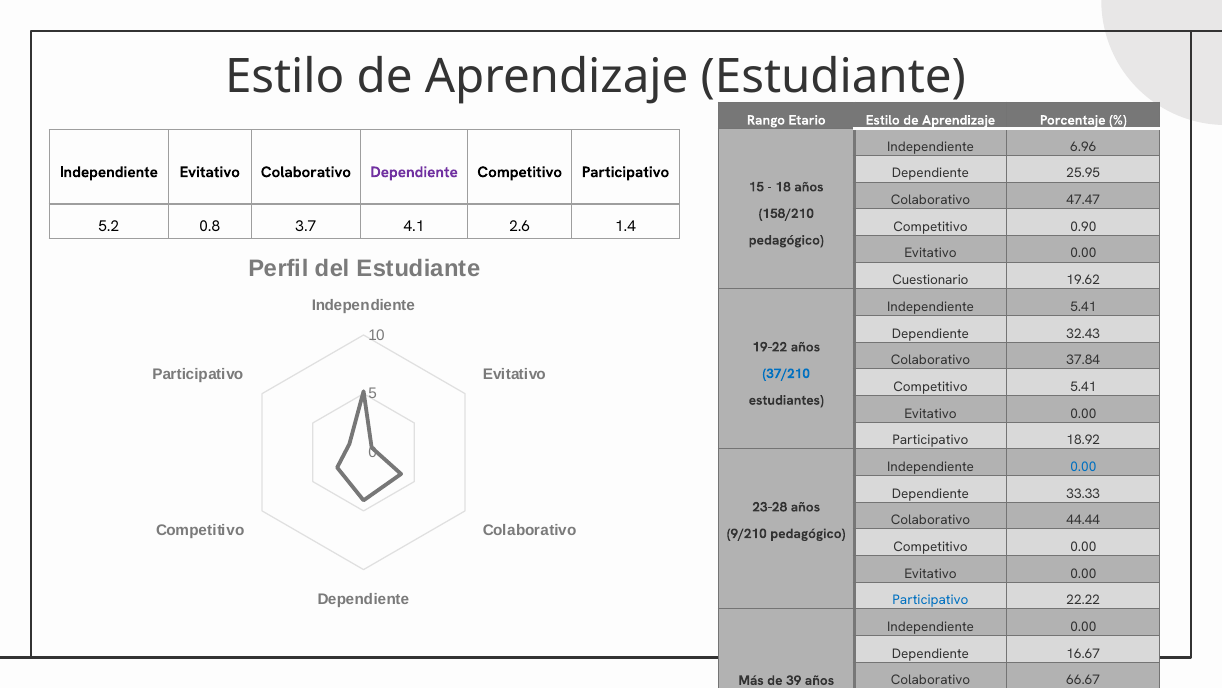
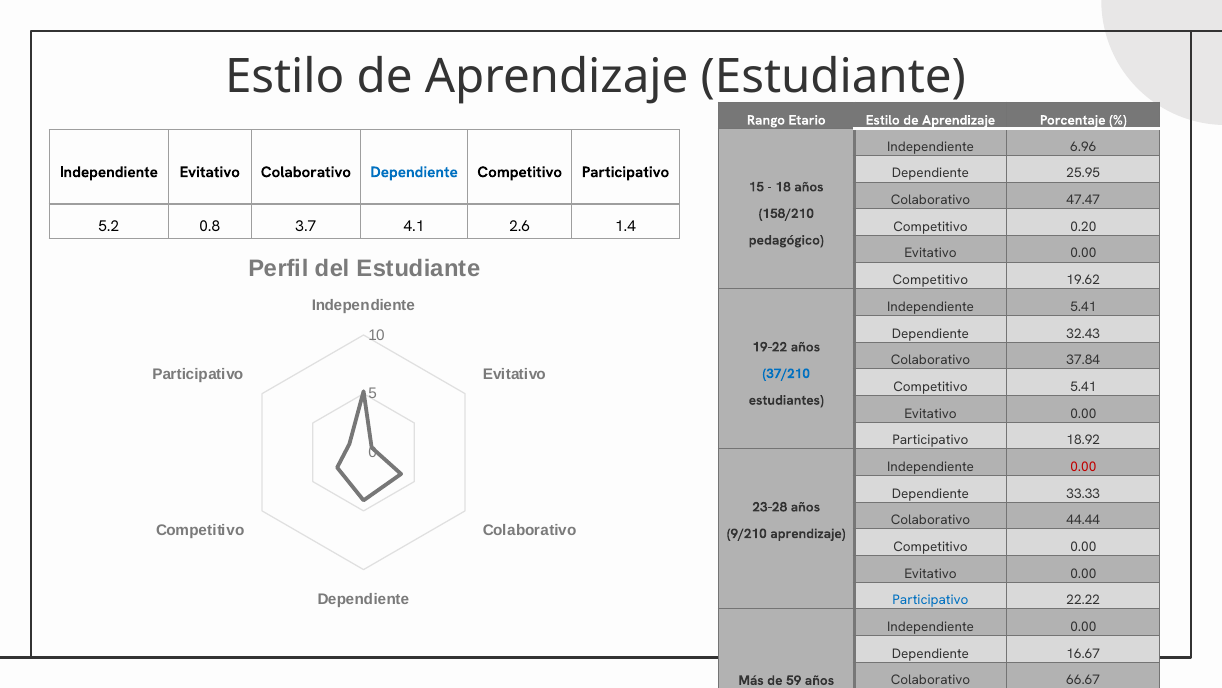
Dependiente colour: purple -> blue (414, 172)
0.90: 0.90 -> 0.20 (1083, 227)
Cuestionario: Cuestionario -> Competitivo (930, 280)
0.00 colour: blue -> red (1083, 467)
9/210 pedagógico: pedagógico -> aprendizaje (808, 533)
39: 39 -> 59 (794, 680)
